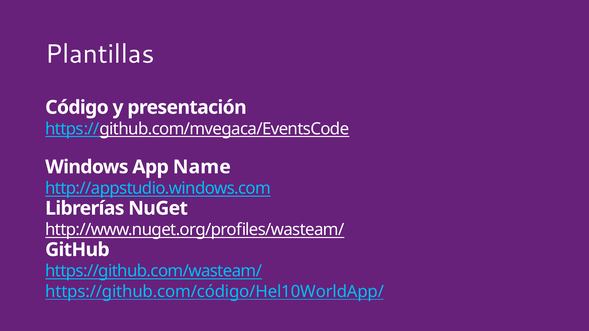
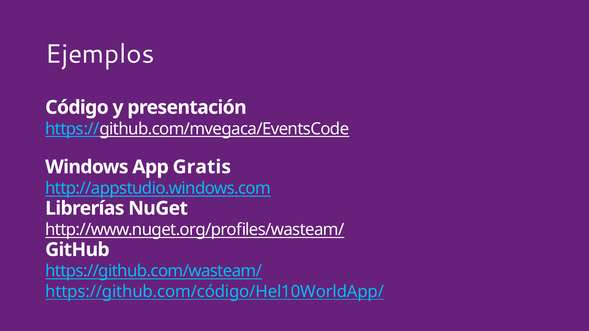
Plantillas: Plantillas -> Ejemplos (100, 54)
Name: Name -> Gratis (202, 167)
